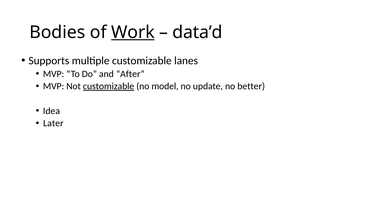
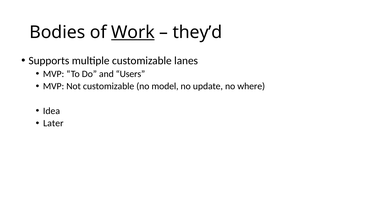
data’d: data’d -> they’d (197, 32)
After: After -> Users (130, 74)
customizable underline: present -> none (109, 86)
better: better -> where (251, 86)
